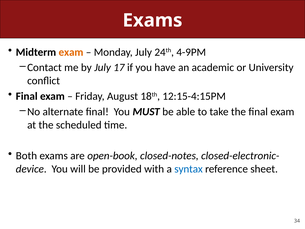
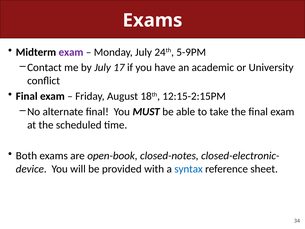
exam colour: orange -> purple (71, 52)
4-9PM: 4-9PM -> 5-9PM (191, 52)
12:15-4:15PM: 12:15-4:15PM -> 12:15-2:15PM (194, 96)
